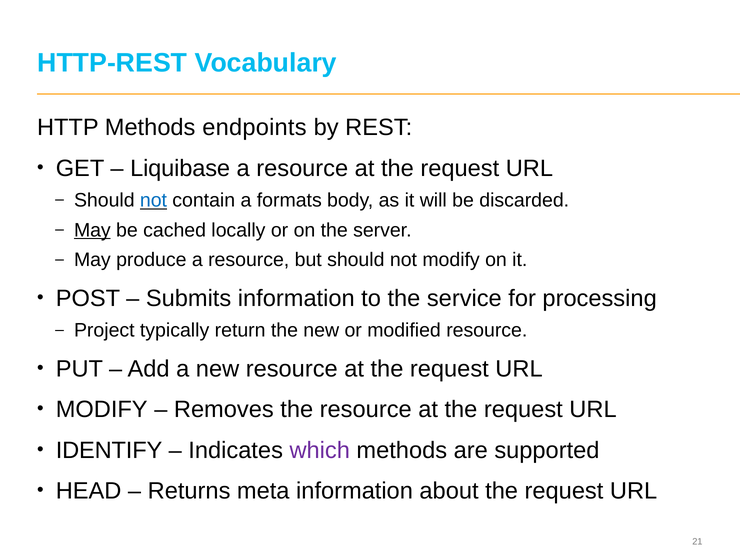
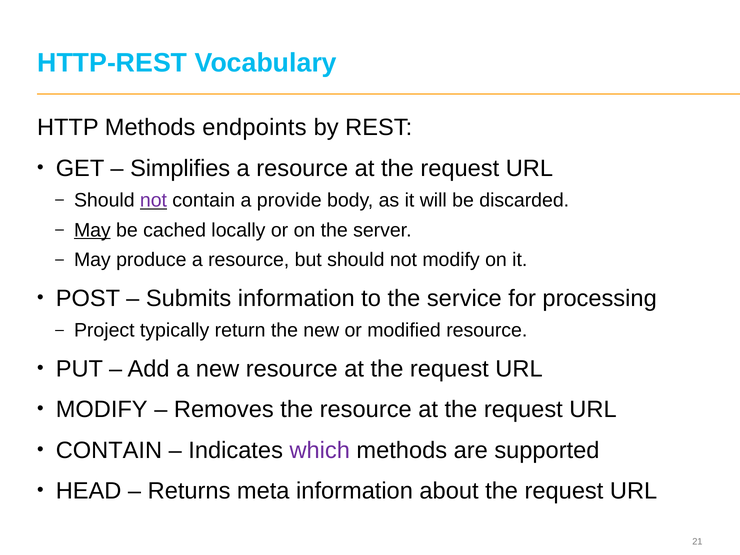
Liquibase: Liquibase -> Simplifies (180, 168)
not colour: blue -> purple (153, 200)
formats: formats -> provide (289, 200)
IDENTIFY: IDENTIFY -> CONTAIN (109, 450)
